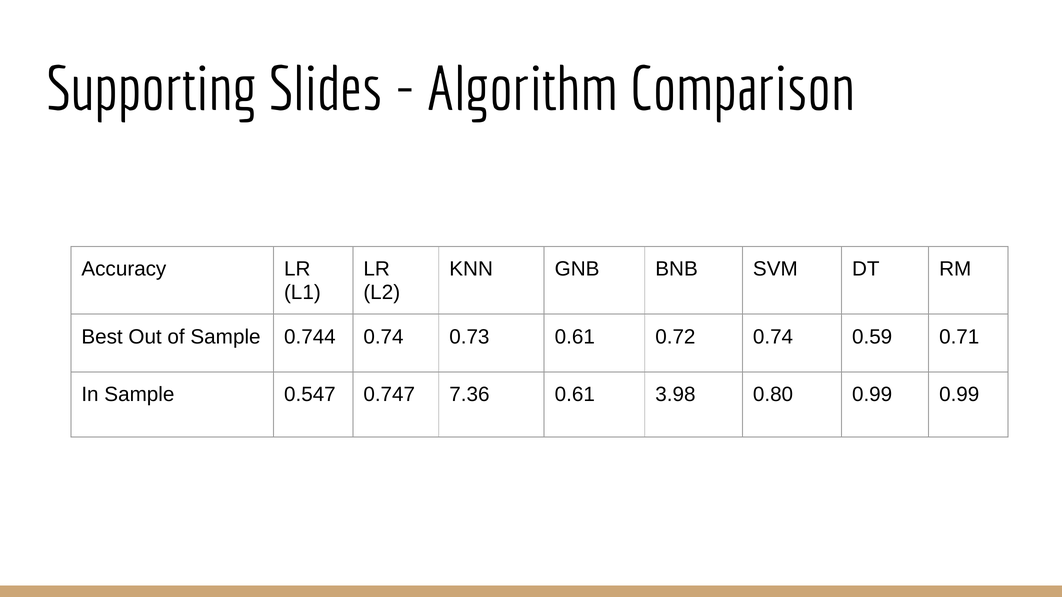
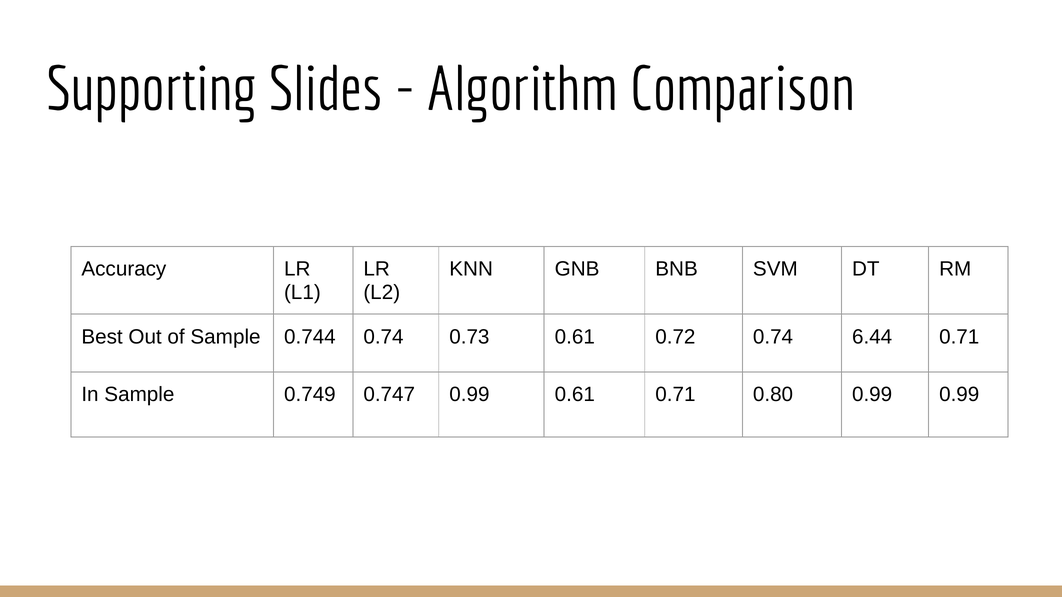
0.59: 0.59 -> 6.44 (872, 337)
0.547: 0.547 -> 0.749 (310, 395)
0.747 7.36: 7.36 -> 0.99 (469, 395)
0.61 3.98: 3.98 -> 0.71 (675, 395)
